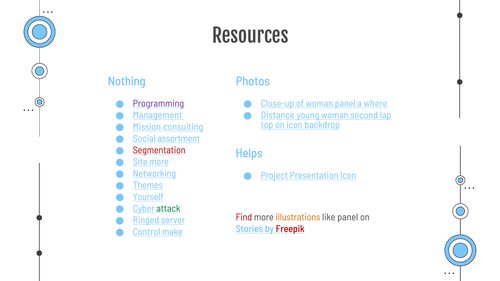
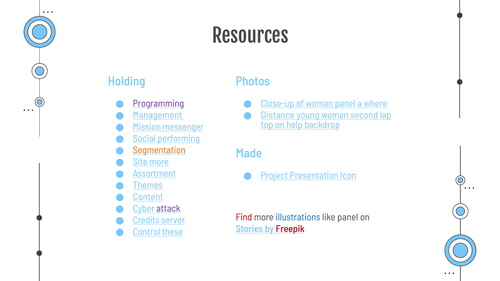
Nothing: Nothing -> Holding (127, 82)
on icon: icon -> help (294, 125)
consulting: consulting -> messenger (183, 127)
assortment: assortment -> performing (179, 139)
Segmentation colour: red -> orange (159, 150)
Helps: Helps -> Made (249, 154)
Networking: Networking -> Assortment (154, 174)
Yourself: Yourself -> Content (148, 197)
attack colour: green -> purple (168, 209)
illustrations colour: orange -> blue (298, 217)
Ringed: Ringed -> Credits (146, 220)
make: make -> these (172, 232)
